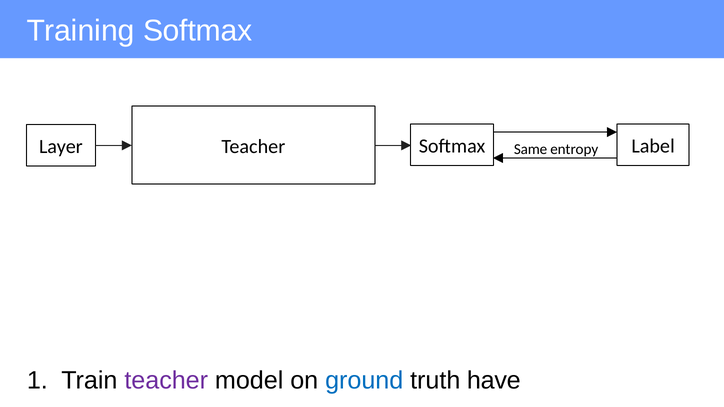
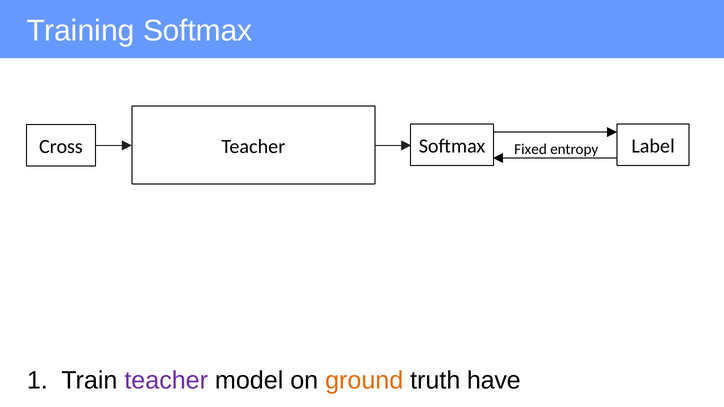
Layer: Layer -> Cross (61, 147)
Same: Same -> Fixed (530, 149)
ground colour: blue -> orange (364, 381)
